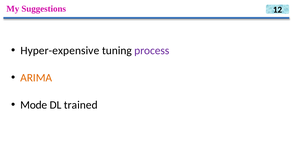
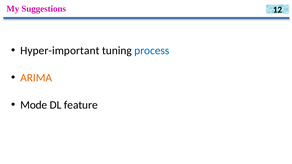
Hyper-expensive: Hyper-expensive -> Hyper-important (60, 51)
process colour: purple -> blue (152, 51)
trained: trained -> feature (81, 105)
